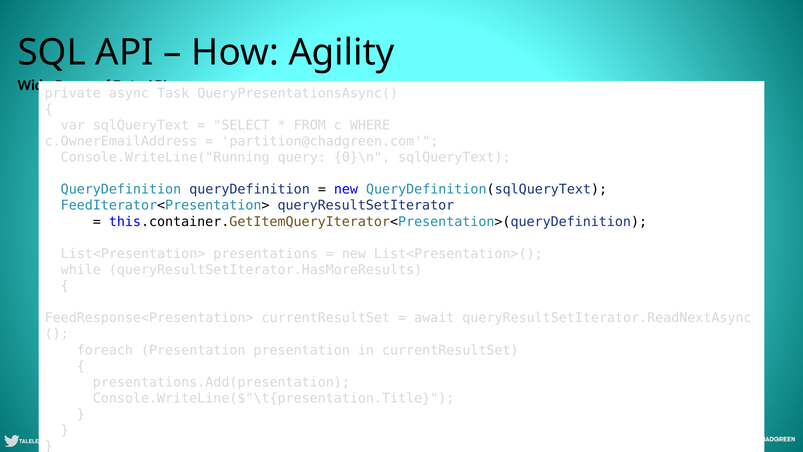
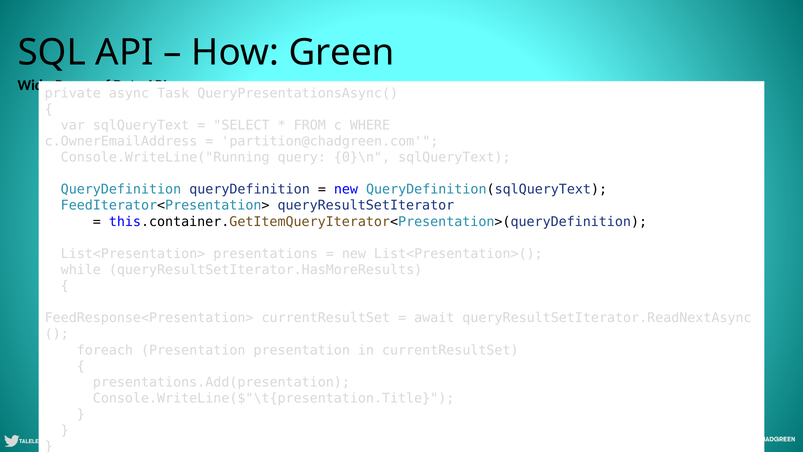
Agility: Agility -> Green (342, 52)
